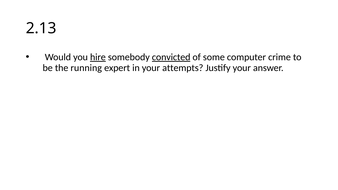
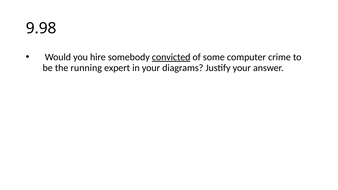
2.13: 2.13 -> 9.98 (41, 28)
hire underline: present -> none (98, 57)
attempts: attempts -> diagrams (183, 68)
